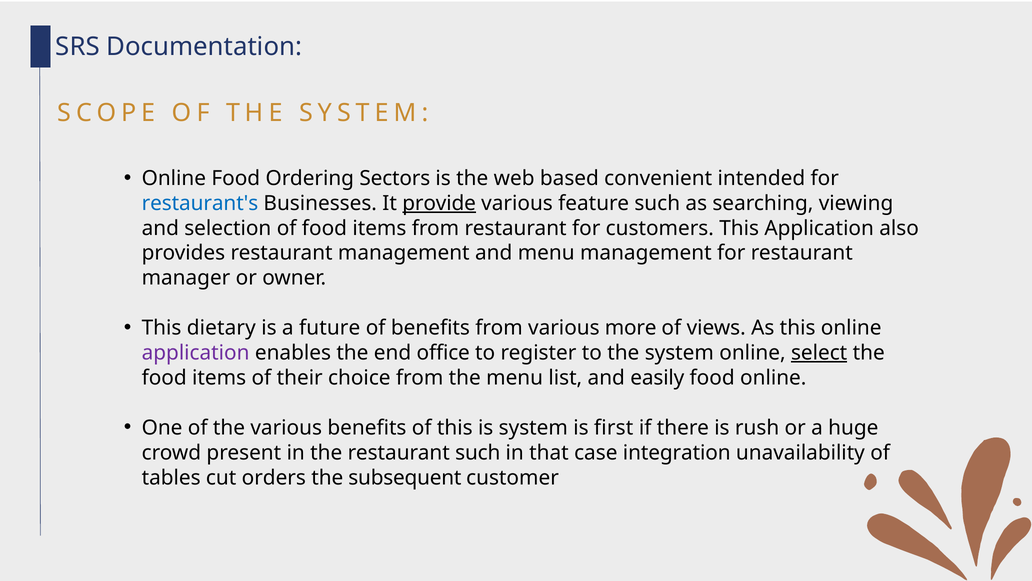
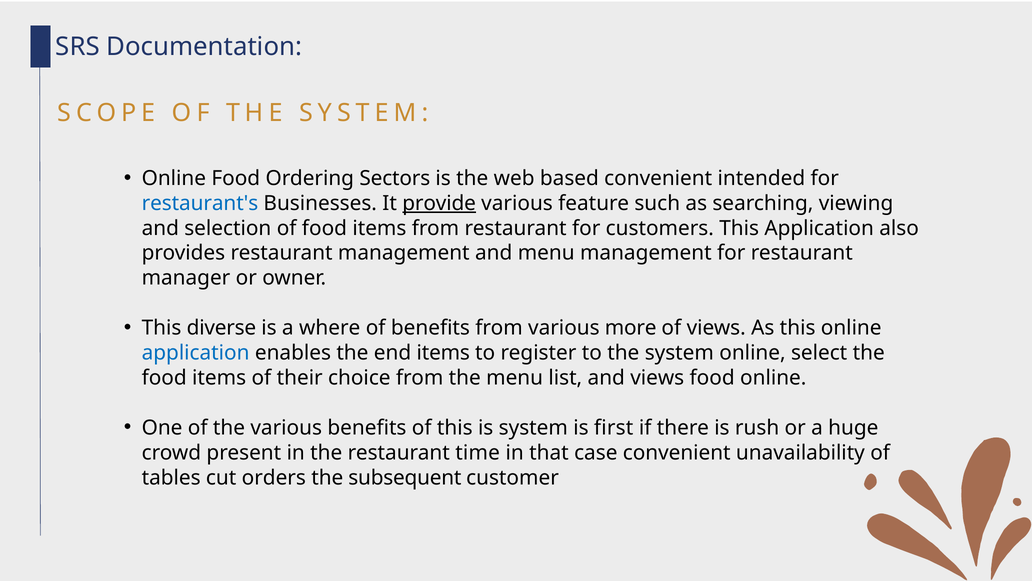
dietary: dietary -> diverse (221, 328)
future: future -> where (330, 328)
application colour: purple -> blue (196, 353)
end office: office -> items (443, 353)
select underline: present -> none (819, 353)
and easily: easily -> views (657, 378)
restaurant such: such -> time (478, 452)
case integration: integration -> convenient (677, 452)
